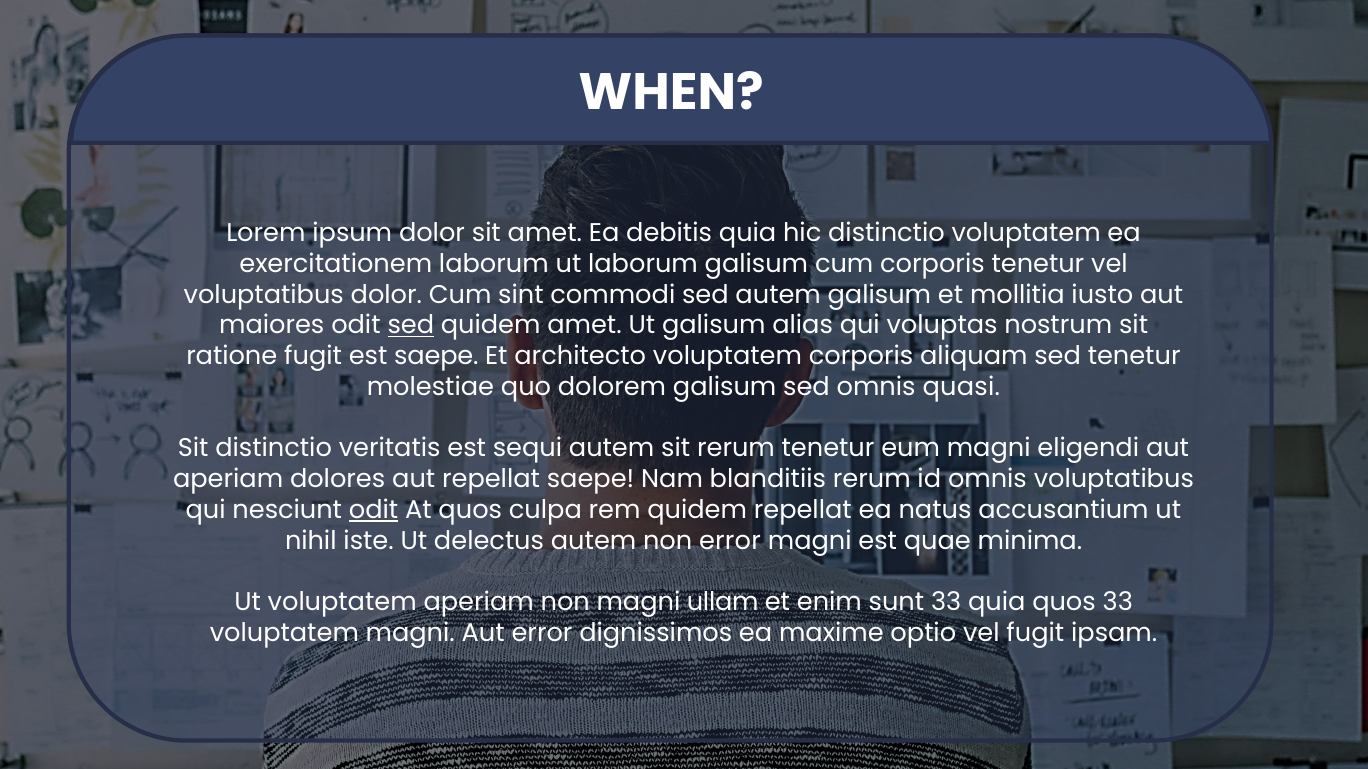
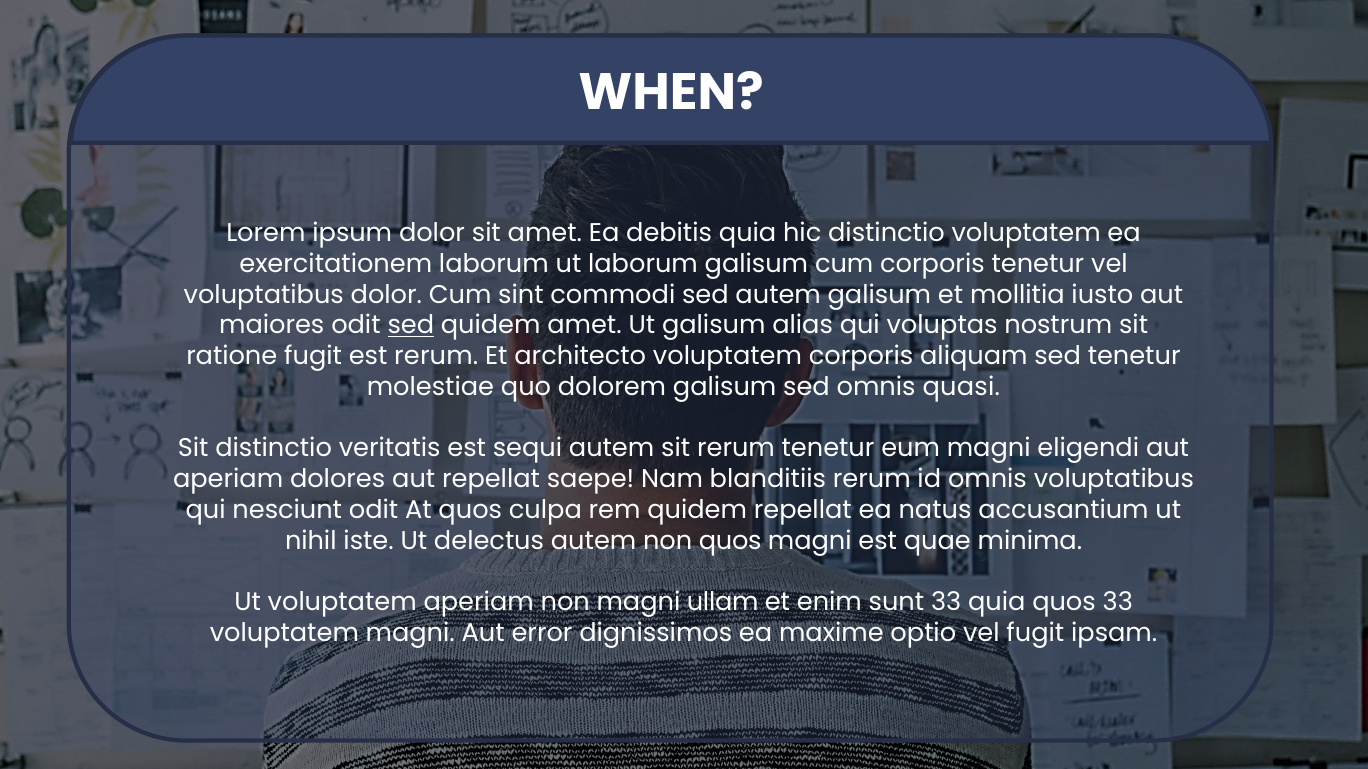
est saepe: saepe -> rerum (436, 356)
odit underline: present -> none (374, 510)
non error: error -> quos (730, 541)
